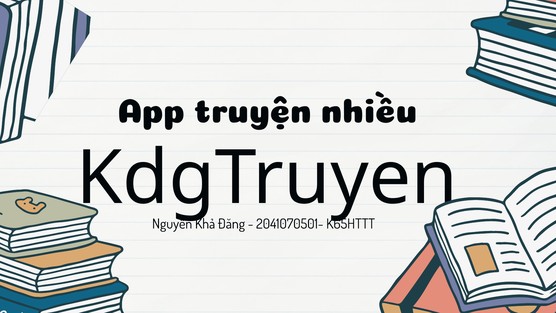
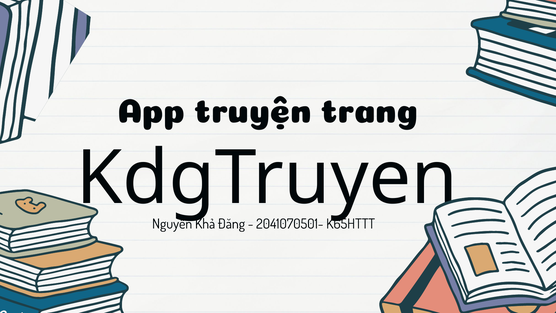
nhiều: nhiều -> trang (369, 111)
